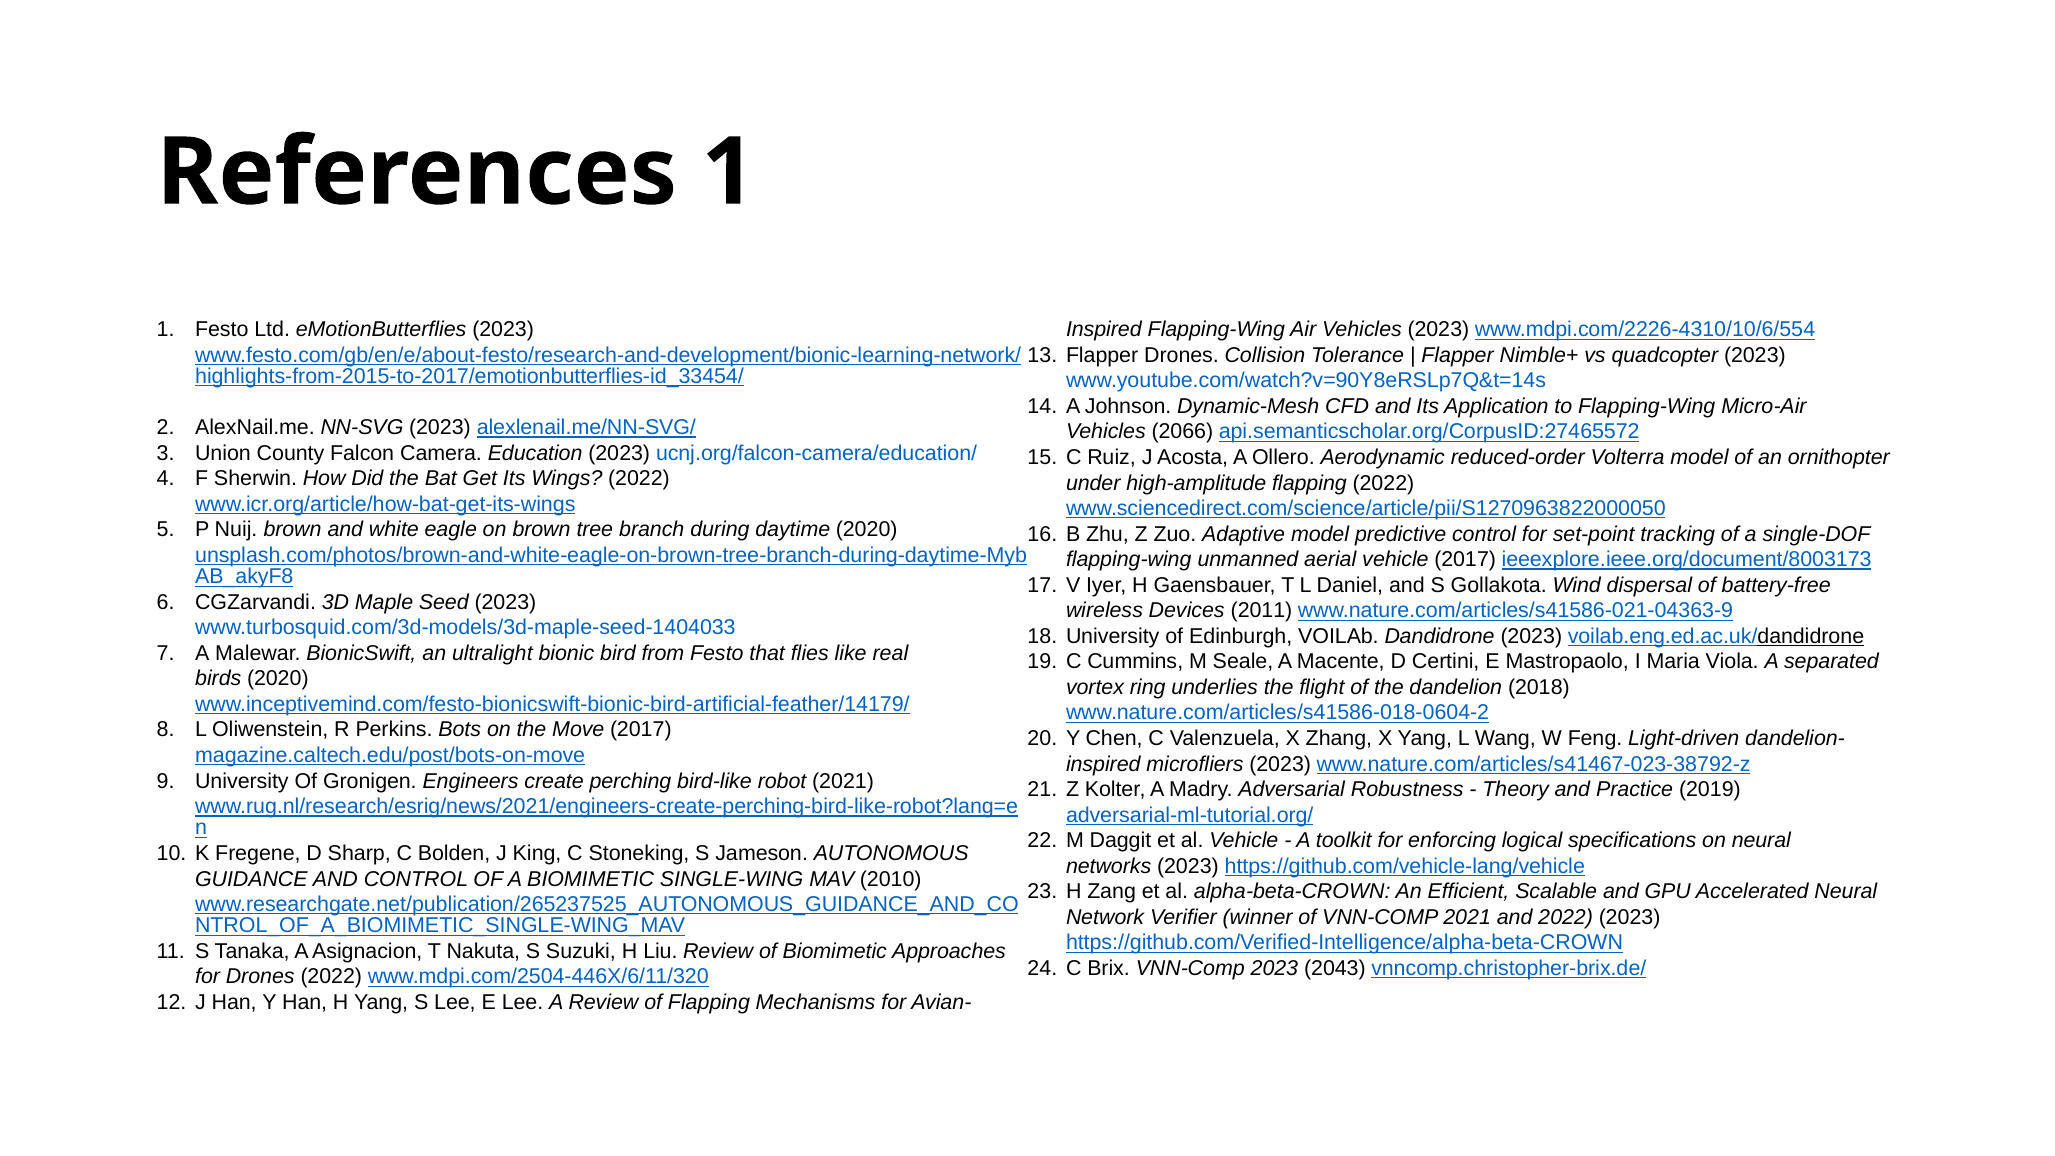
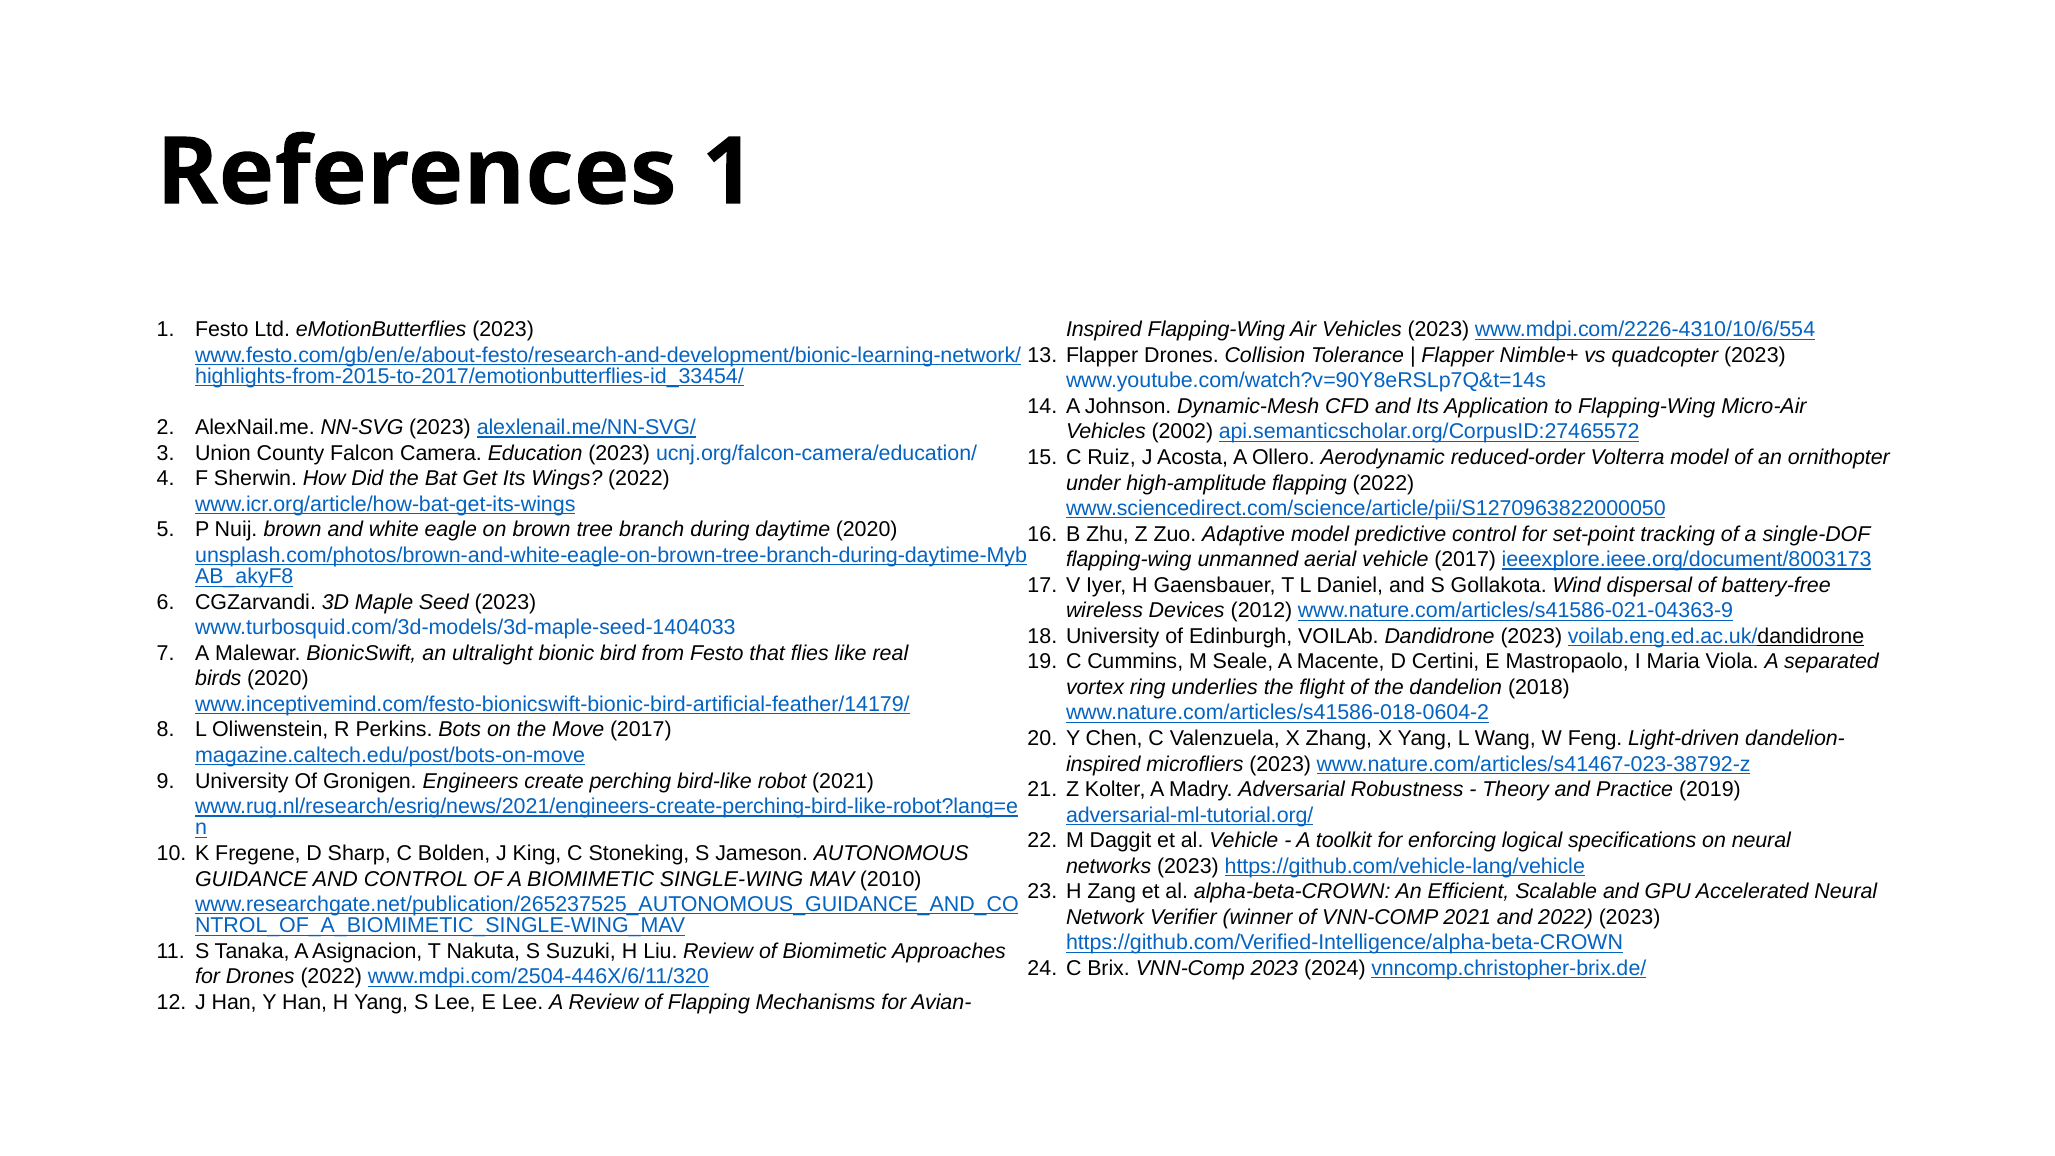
2066: 2066 -> 2002 (1182, 432)
2011: 2011 -> 2012 (1261, 611)
2043: 2043 -> 2024 (1335, 968)
